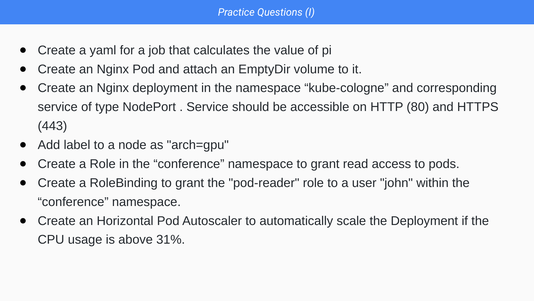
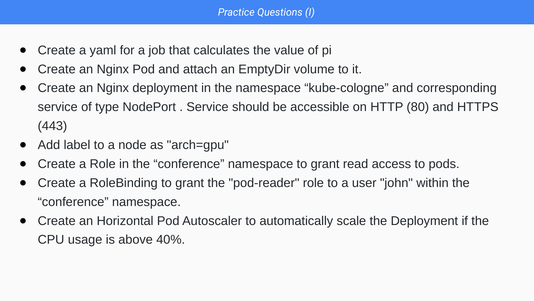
31%: 31% -> 40% (171, 239)
